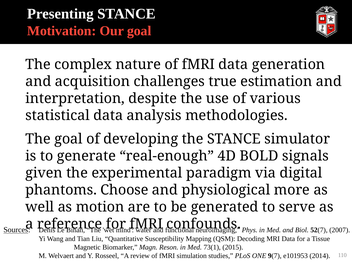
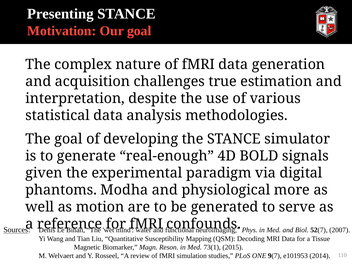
Choose: Choose -> Modha (124, 190)
